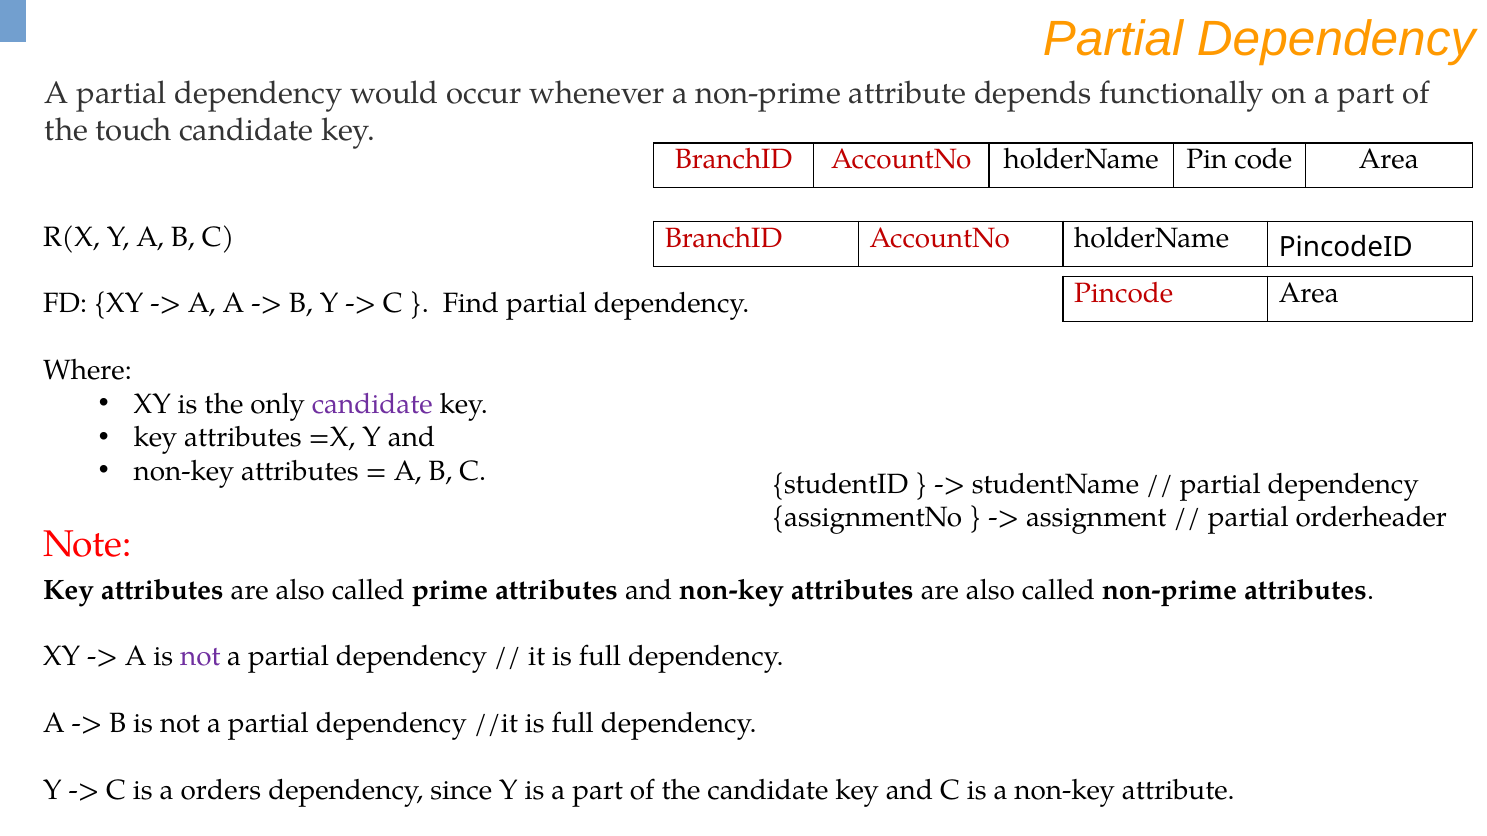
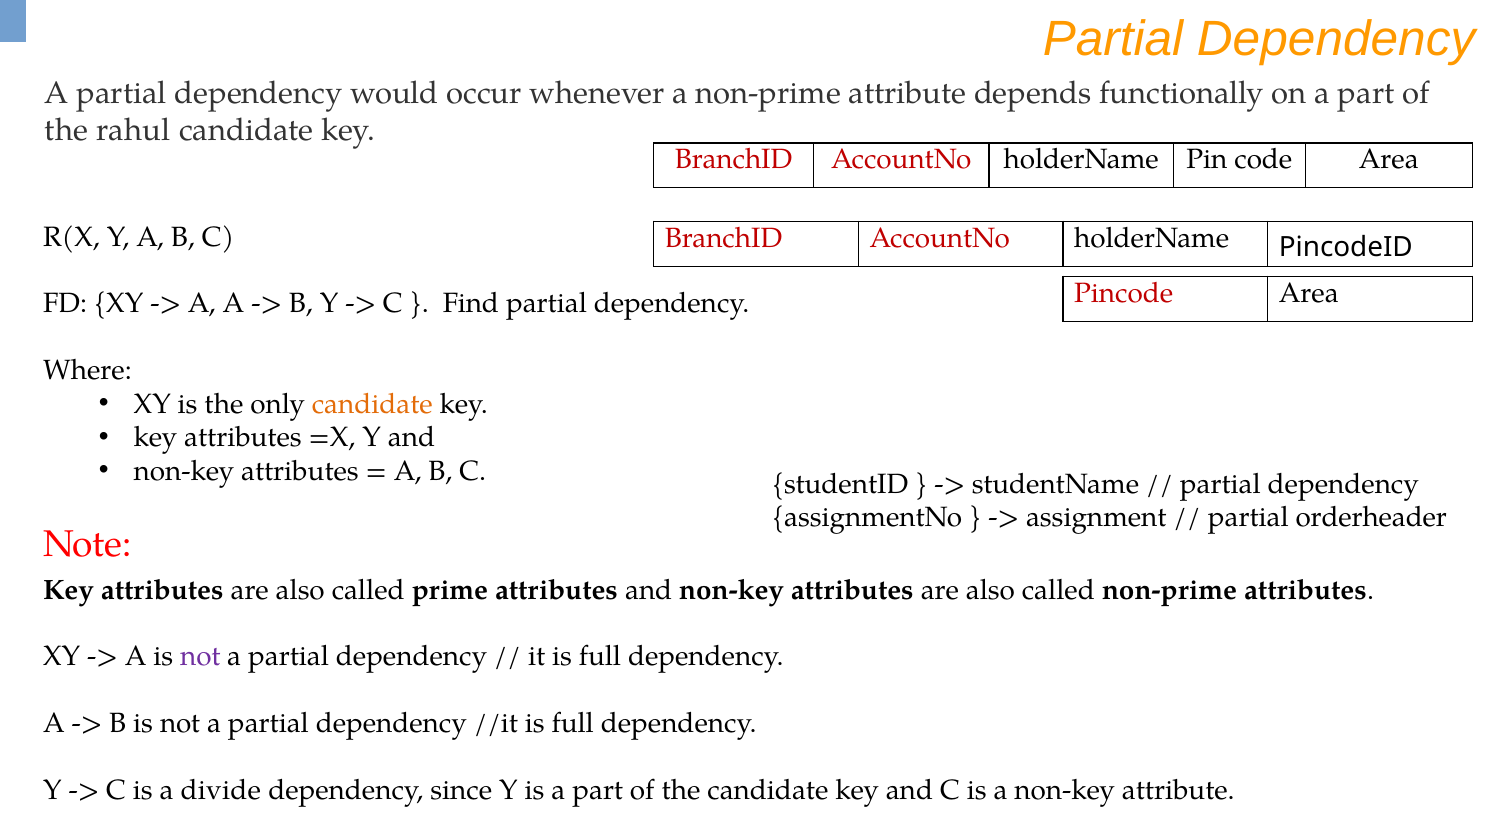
touch: touch -> rahul (134, 130)
candidate colour: purple -> orange (372, 404)
orders: orders -> divide (221, 791)
